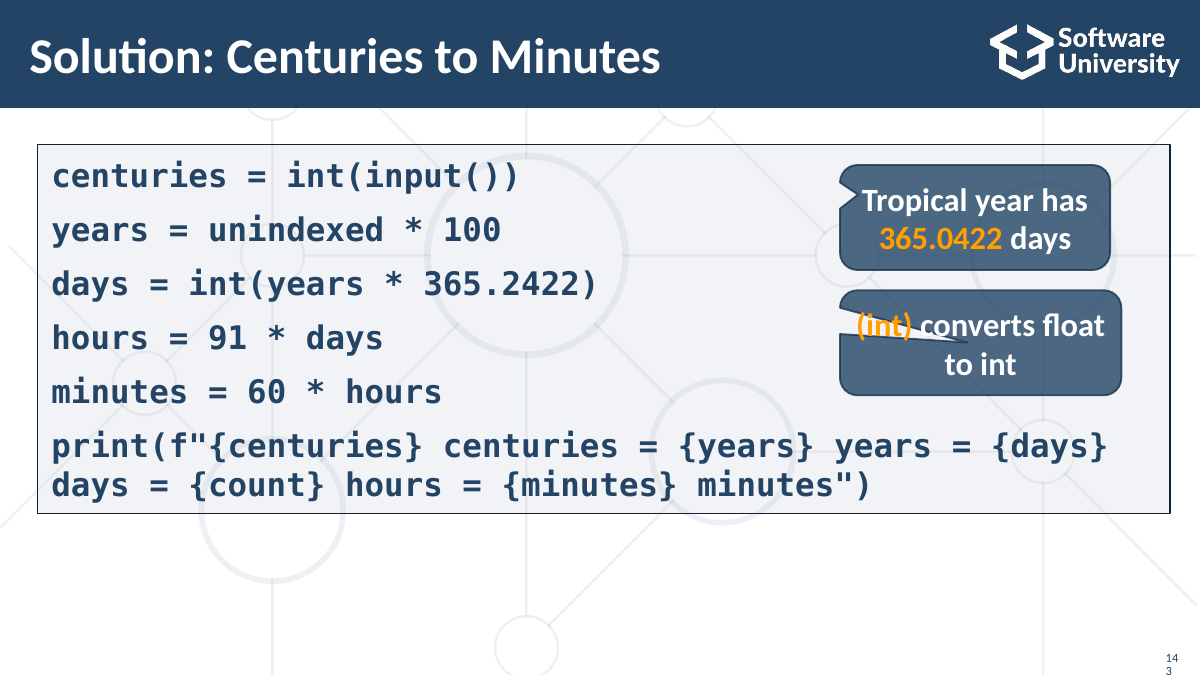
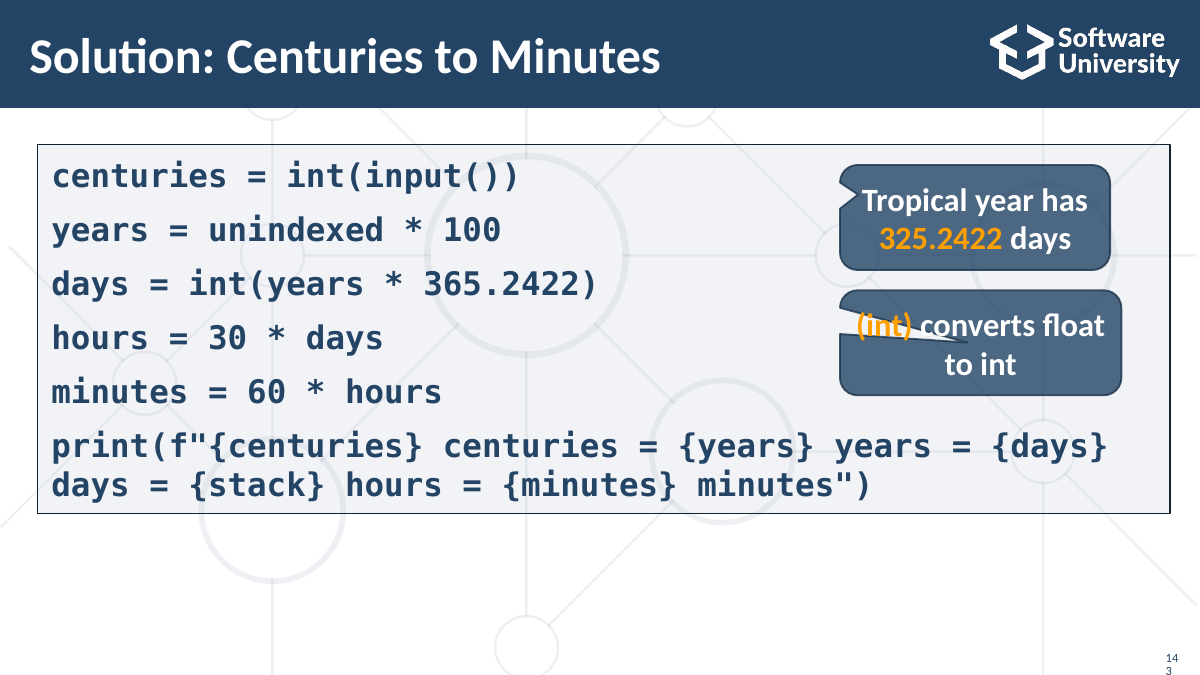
365.0422: 365.0422 -> 325.2422 (941, 239)
91: 91 -> 30 (228, 339)
count: count -> stack (257, 486)
